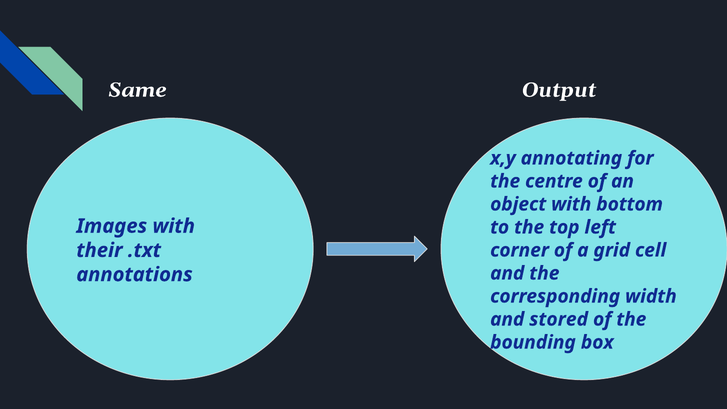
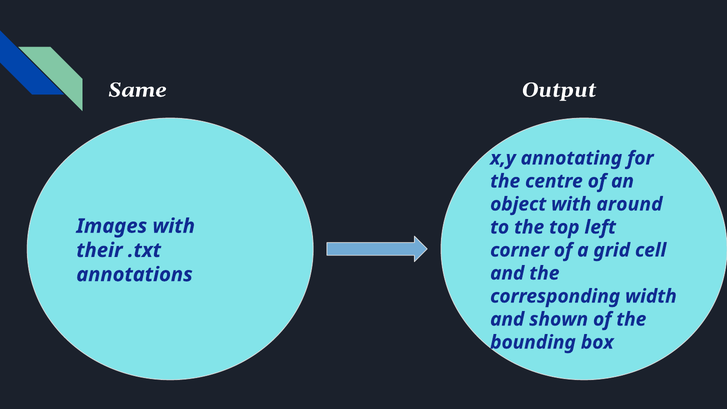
bottom: bottom -> around (629, 204)
stored: stored -> shown (559, 319)
